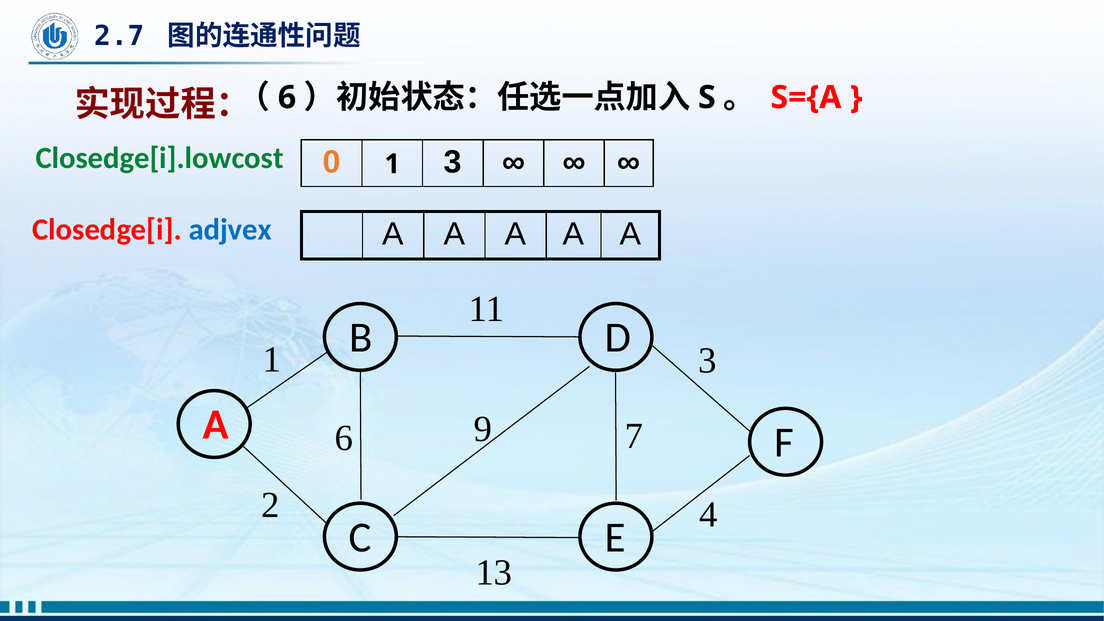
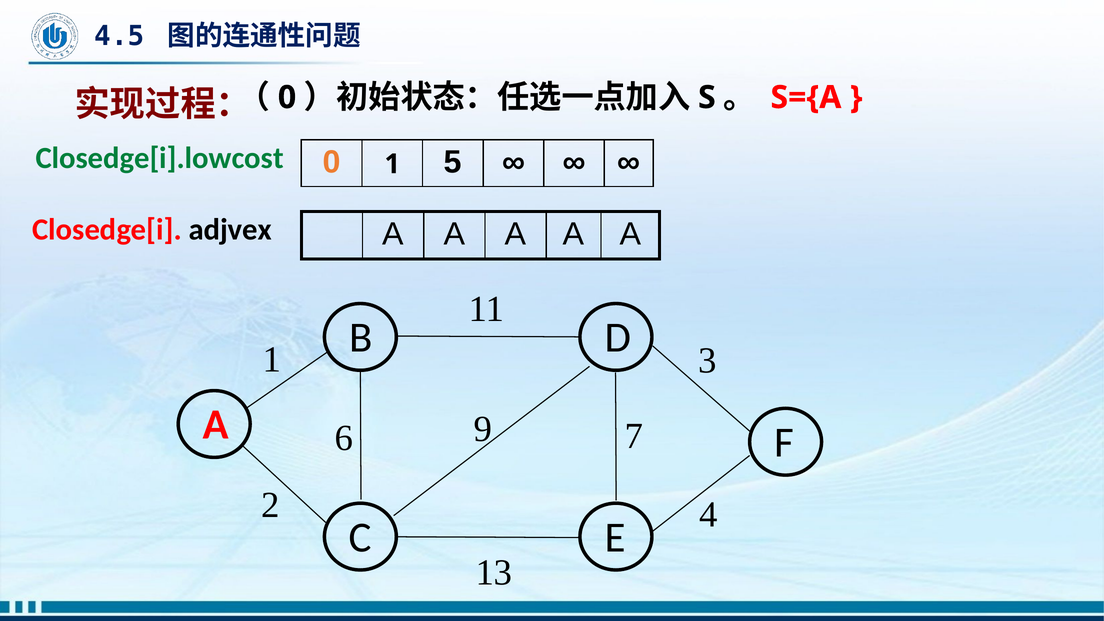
2.7: 2.7 -> 4.5 (119, 36)
6: 6 -> 0 (287, 97)
1 3: 3 -> 5 (453, 162)
adjvex colour: blue -> black (230, 230)
